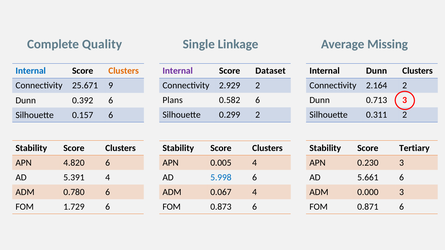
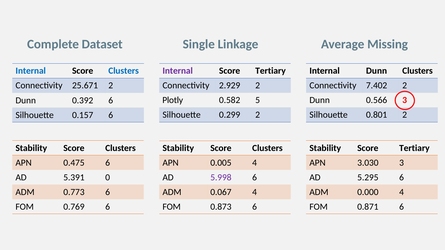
Quality: Quality -> Dataset (102, 44)
Clusters colour: orange -> blue (124, 71)
Dataset: Dataset -> Tertiary (271, 71)
2.164: 2.164 -> 7.402 (377, 86)
25.671 9: 9 -> 2 (111, 86)
Plans: Plans -> Plotly (173, 100)
0.582 6: 6 -> 5 (258, 100)
0.713: 0.713 -> 0.566 (377, 100)
0.311: 0.311 -> 0.801 (377, 115)
4.820: 4.820 -> 0.475 (74, 163)
0.230: 0.230 -> 3.030 (368, 163)
5.391 4: 4 -> 0 (108, 178)
5.998 colour: blue -> purple (221, 178)
5.661: 5.661 -> 5.295 (368, 178)
0.780: 0.780 -> 0.773 (74, 192)
0.000 3: 3 -> 4 (402, 192)
1.729: 1.729 -> 0.769 (74, 207)
